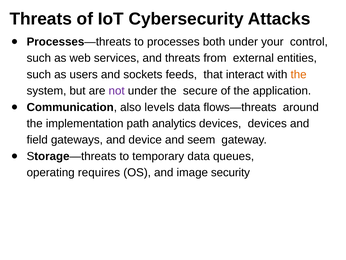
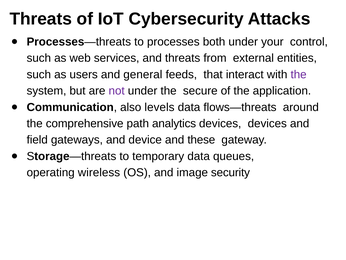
sockets: sockets -> general (143, 74)
the colour: orange -> purple (299, 74)
implementation: implementation -> comprehensive (85, 123)
seem: seem -> these (201, 140)
requires: requires -> wireless (99, 172)
